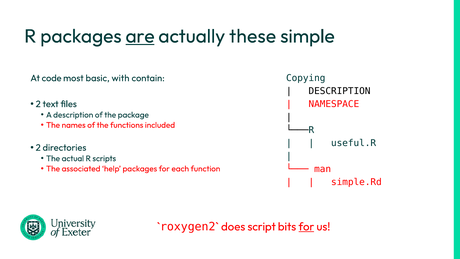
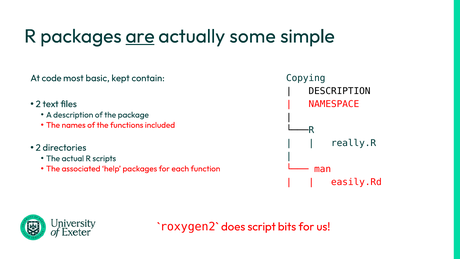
these: these -> some (253, 36)
with: with -> kept (121, 78)
useful.R: useful.R -> really.R (354, 143)
simple.Rd: simple.Rd -> easily.Rd (356, 182)
for underline: present -> none (306, 226)
